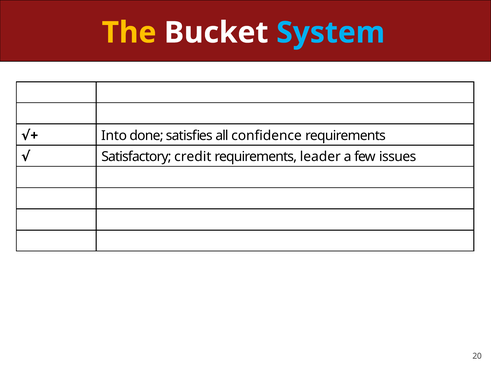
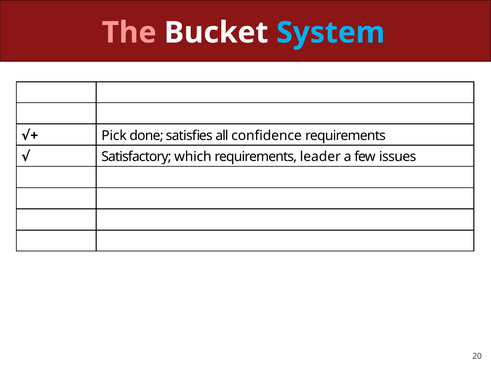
The colour: yellow -> pink (129, 33)
Into: Into -> Pick (114, 136)
credit: credit -> which (193, 157)
